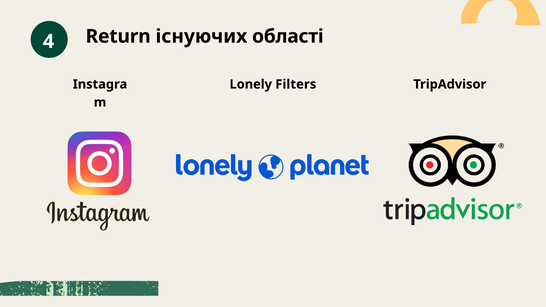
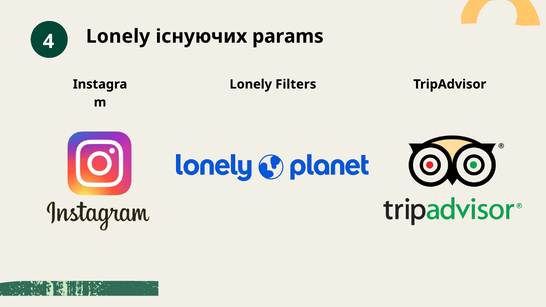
Return: Return -> Lonely (118, 36)
області: області -> params (288, 36)
